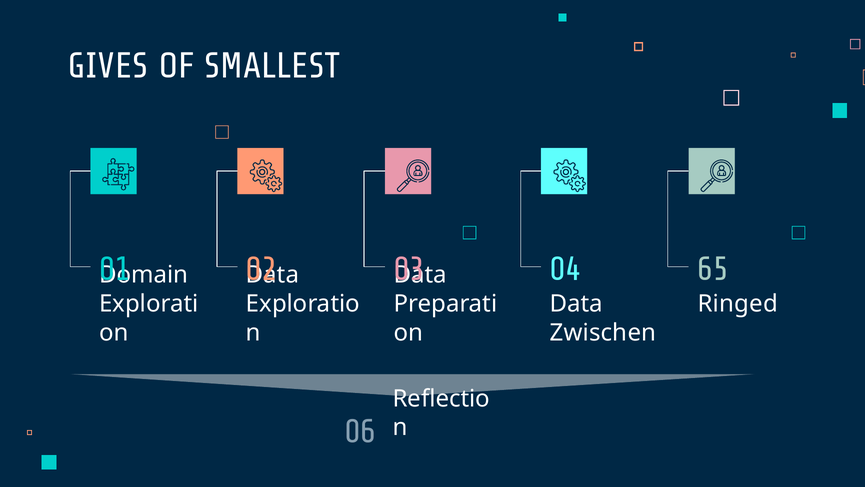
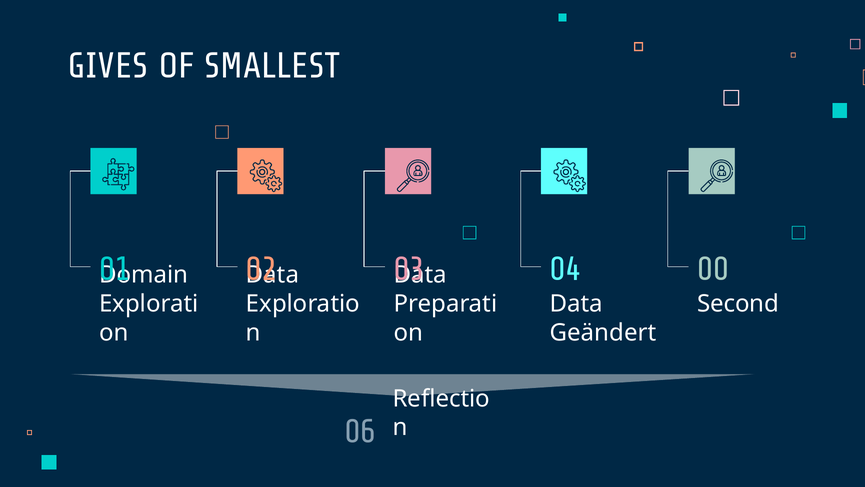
65: 65 -> 00 (713, 269)
Ringed: Ringed -> Second (738, 303)
Zwischen: Zwischen -> Geändert (603, 332)
